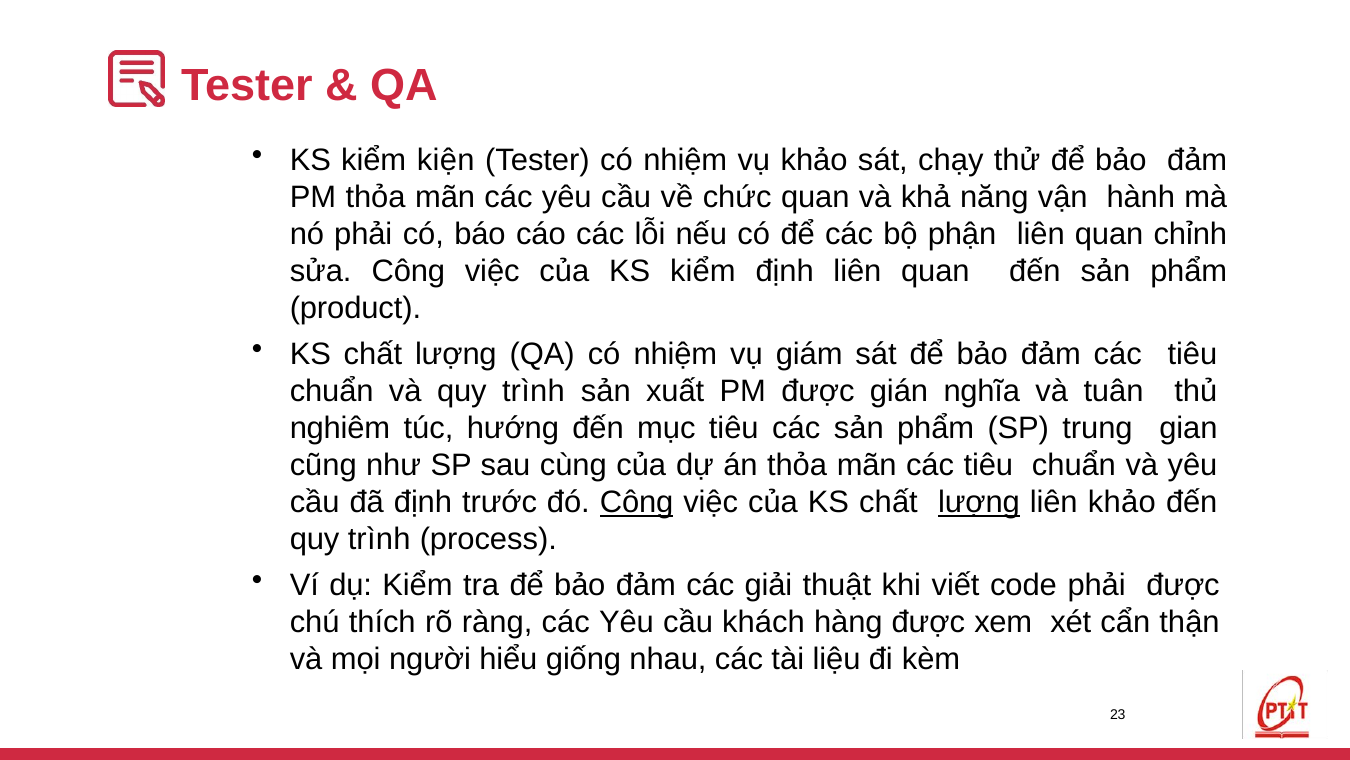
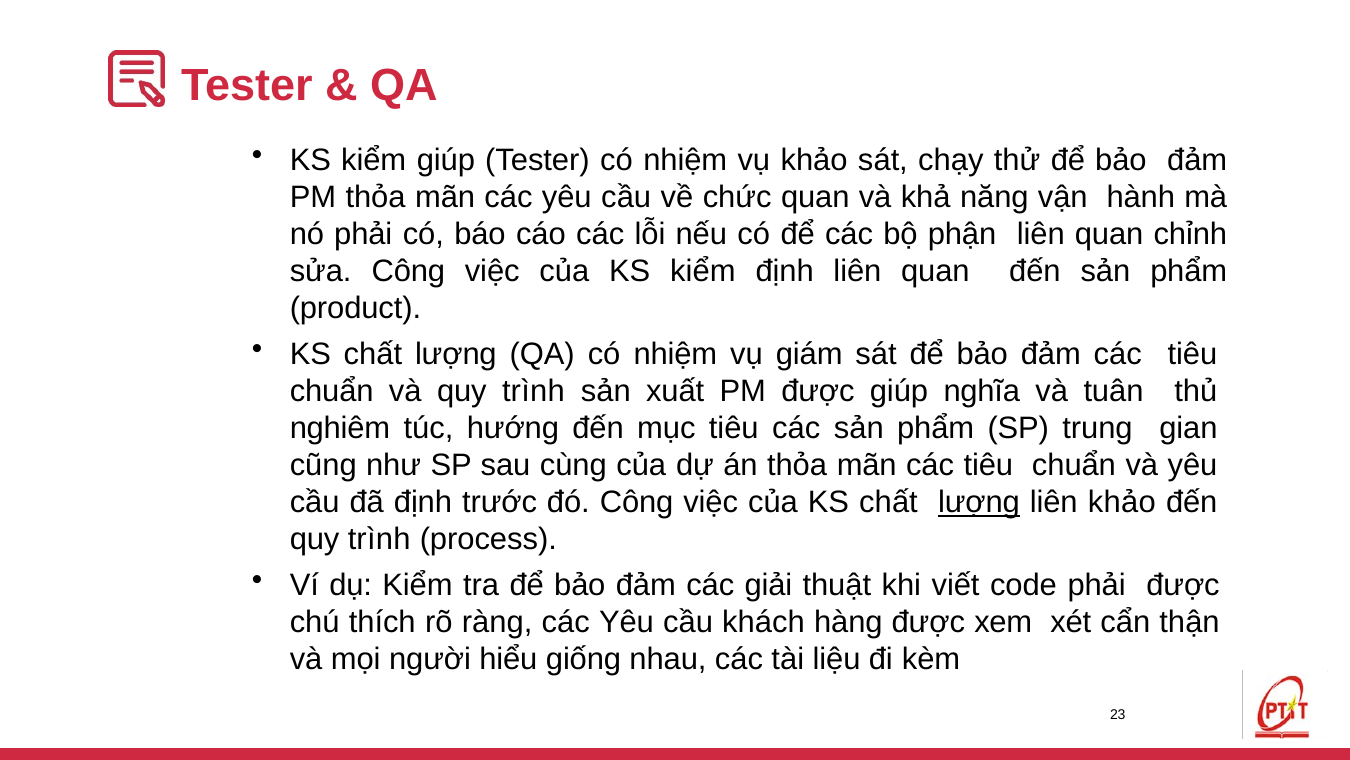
kiện: kiện -> giúp (446, 160)
được gián: gián -> giúp (899, 391)
Công underline: present -> none (637, 502)
